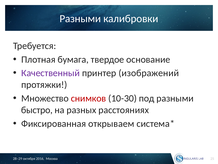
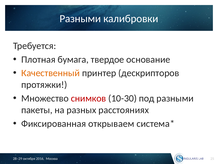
Качественный colour: purple -> orange (51, 73)
изображений: изображений -> дескрипторов (149, 73)
быстро: быстро -> пакеты (37, 110)
